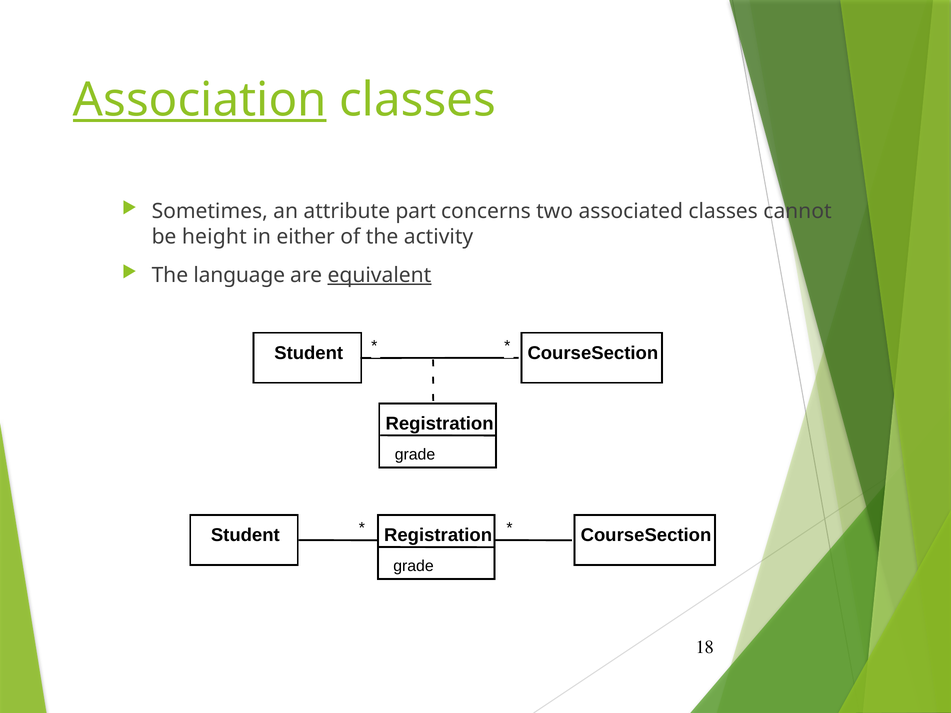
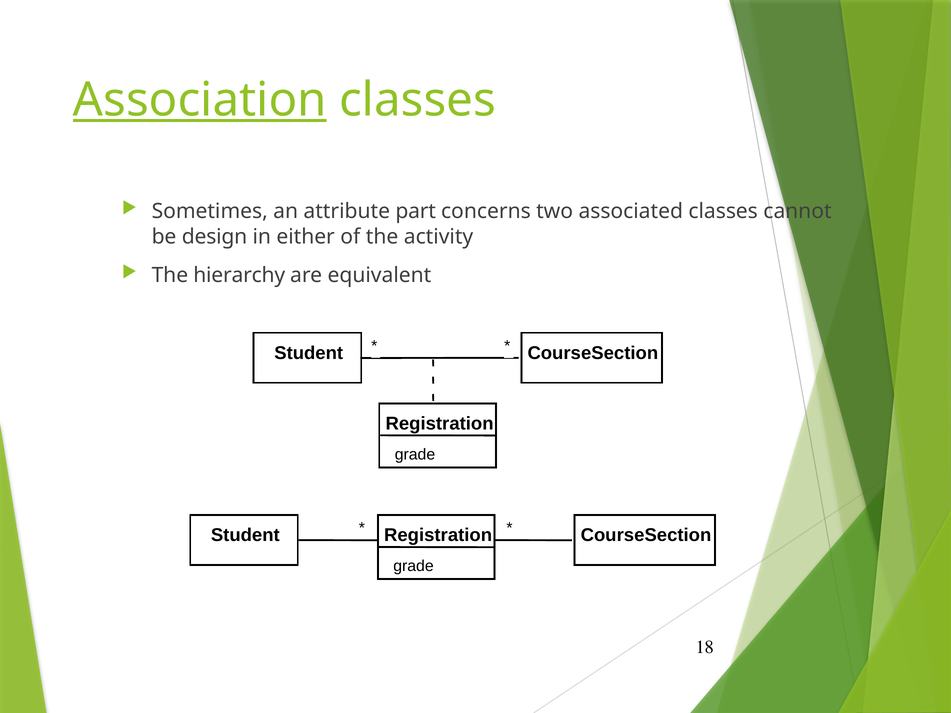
height: height -> design (215, 237)
language: language -> hierarchy (239, 275)
equivalent underline: present -> none (379, 275)
